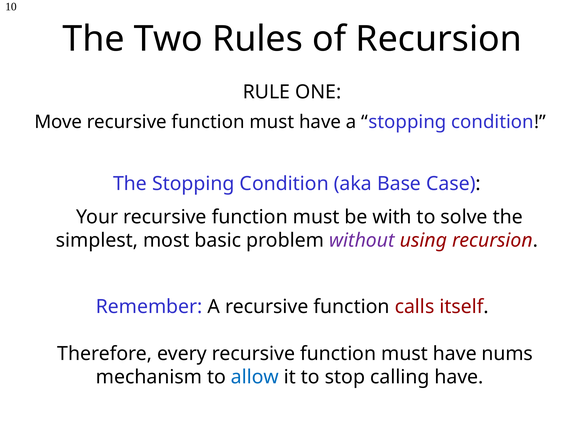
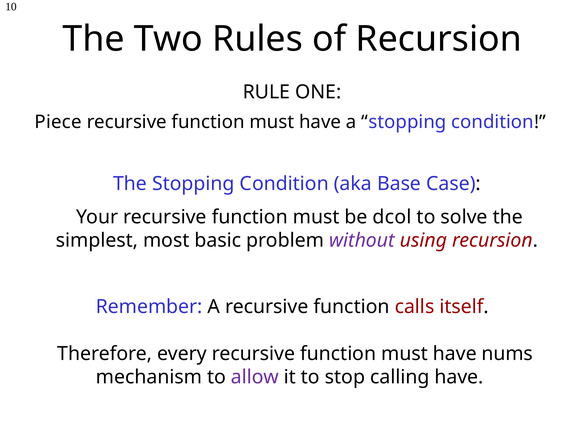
Move: Move -> Piece (58, 122)
with: with -> dcol (392, 217)
allow colour: blue -> purple (255, 377)
